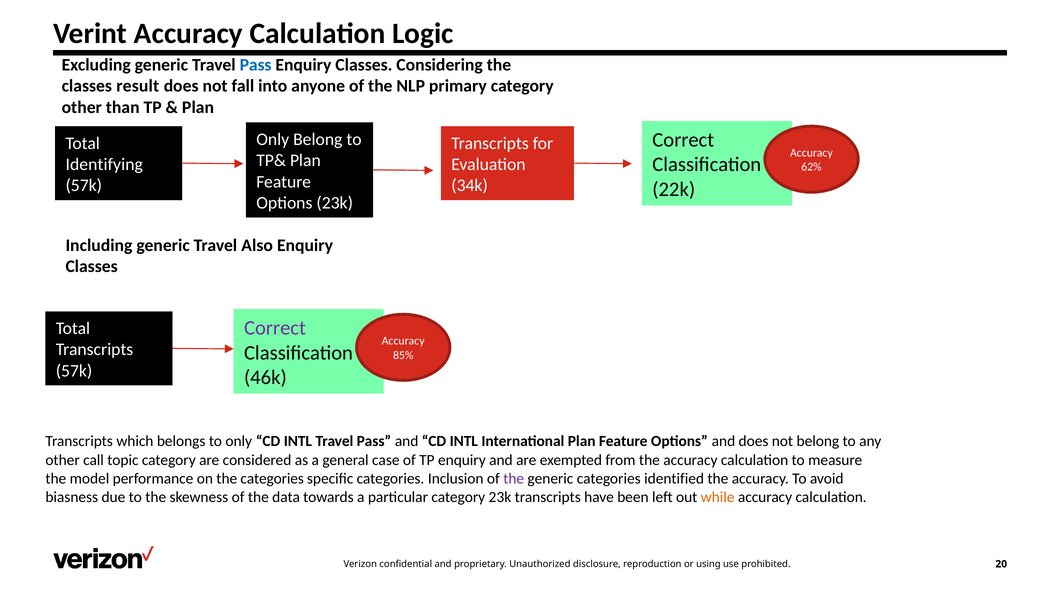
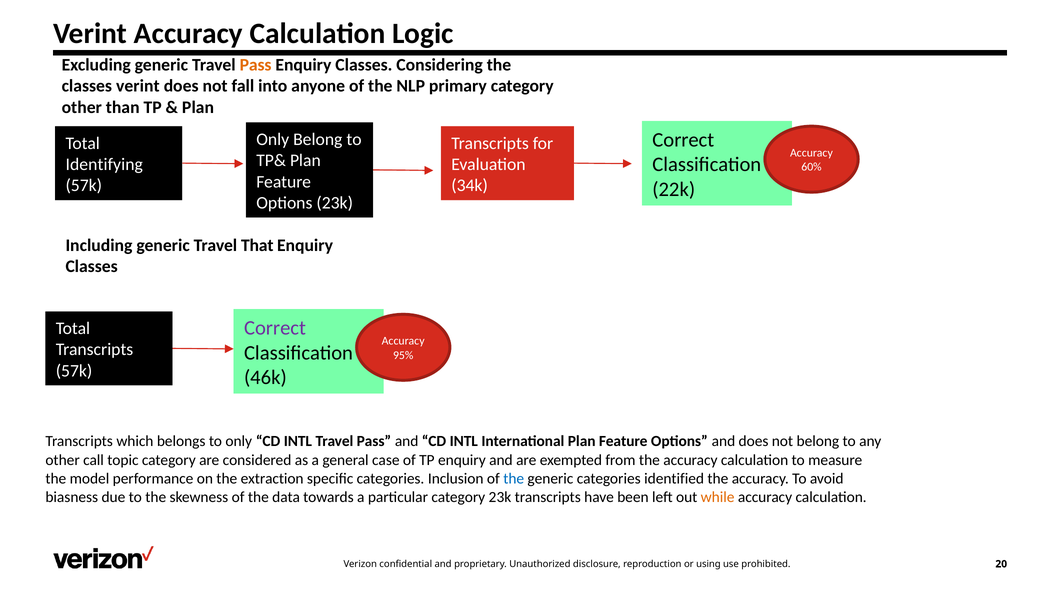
Pass colour: blue -> orange (256, 65)
classes result: result -> verint (138, 86)
62%: 62% -> 60% (811, 167)
Also: Also -> That (257, 246)
85%: 85% -> 95% (403, 355)
the categories: categories -> extraction (272, 479)
the colour: purple -> blue (514, 479)
